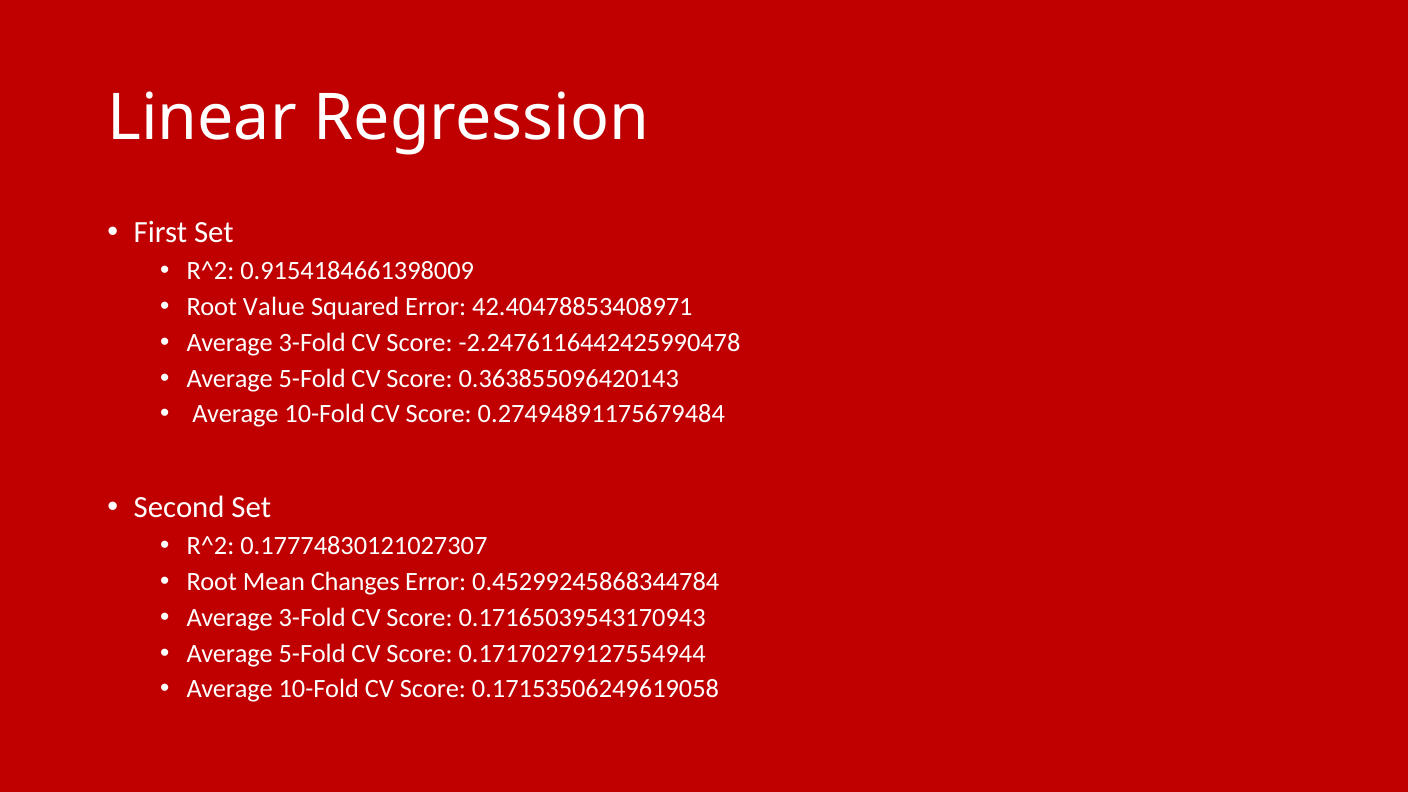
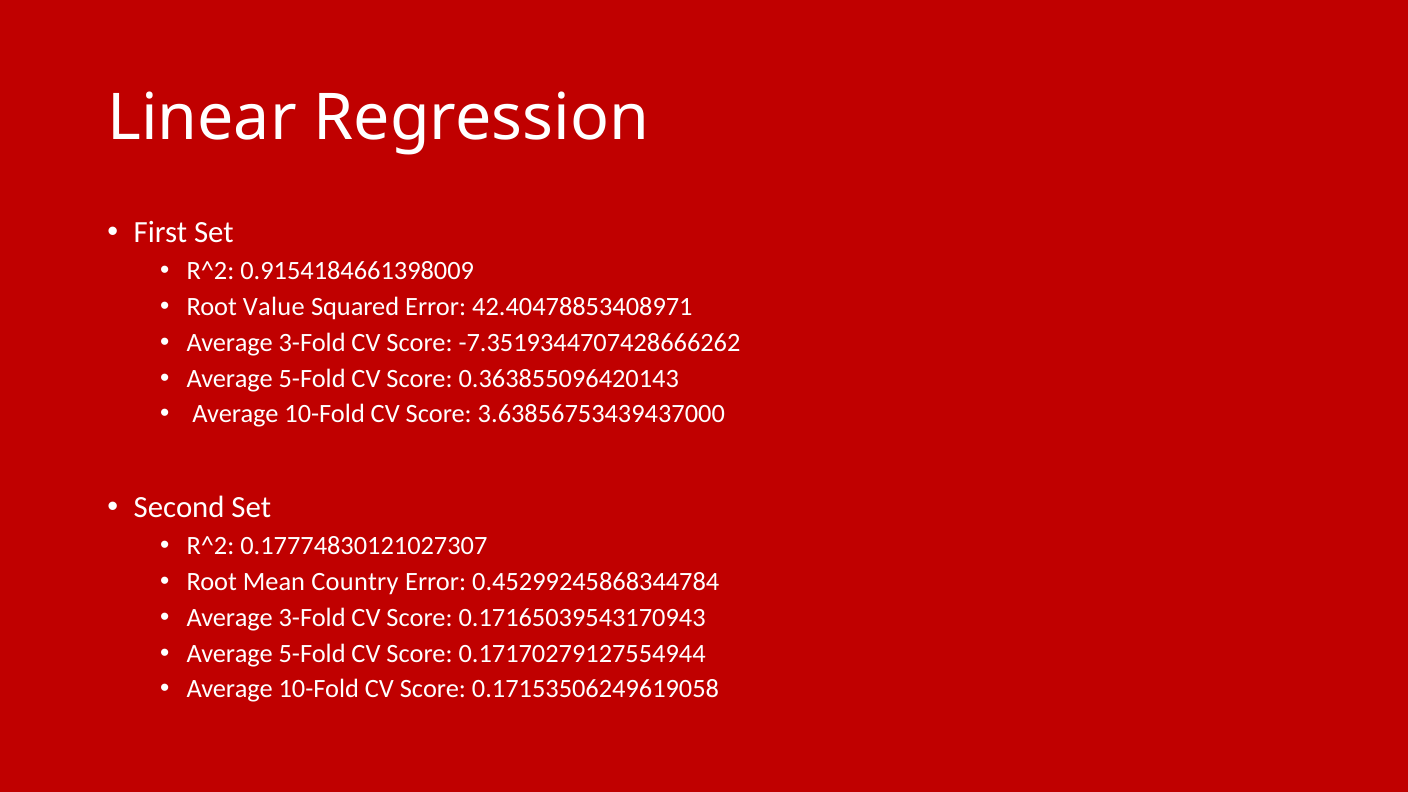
-2.2476116442425990478: -2.2476116442425990478 -> -7.3519344707428666262 (599, 342)
0.27494891175679484: 0.27494891175679484 -> 3.63856753439437000 (601, 414)
Changes: Changes -> Country (355, 582)
